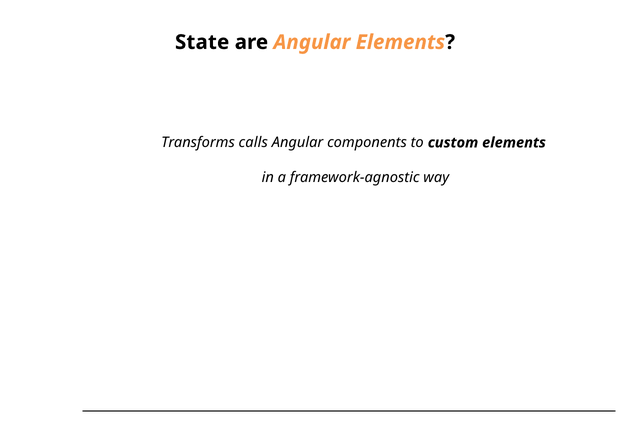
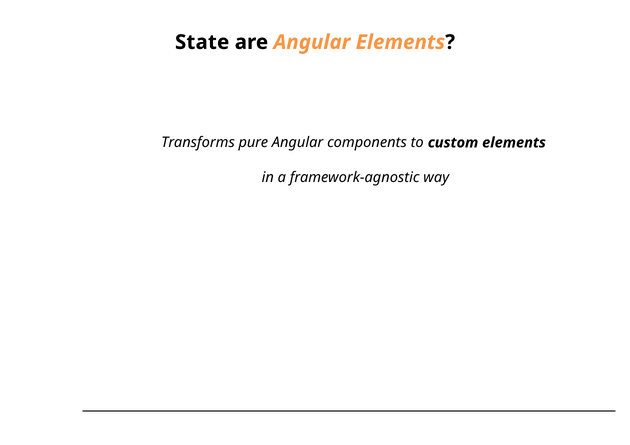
calls: calls -> pure (253, 143)
